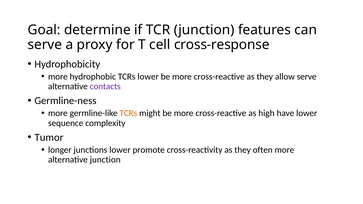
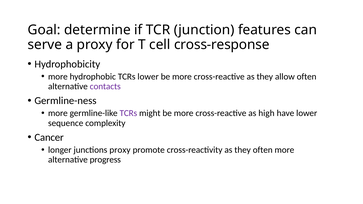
allow serve: serve -> often (307, 77)
TCRs colour: orange -> purple (128, 113)
Tumor: Tumor -> Cancer (49, 137)
junctions lower: lower -> proxy (120, 150)
alternative junction: junction -> progress (105, 160)
